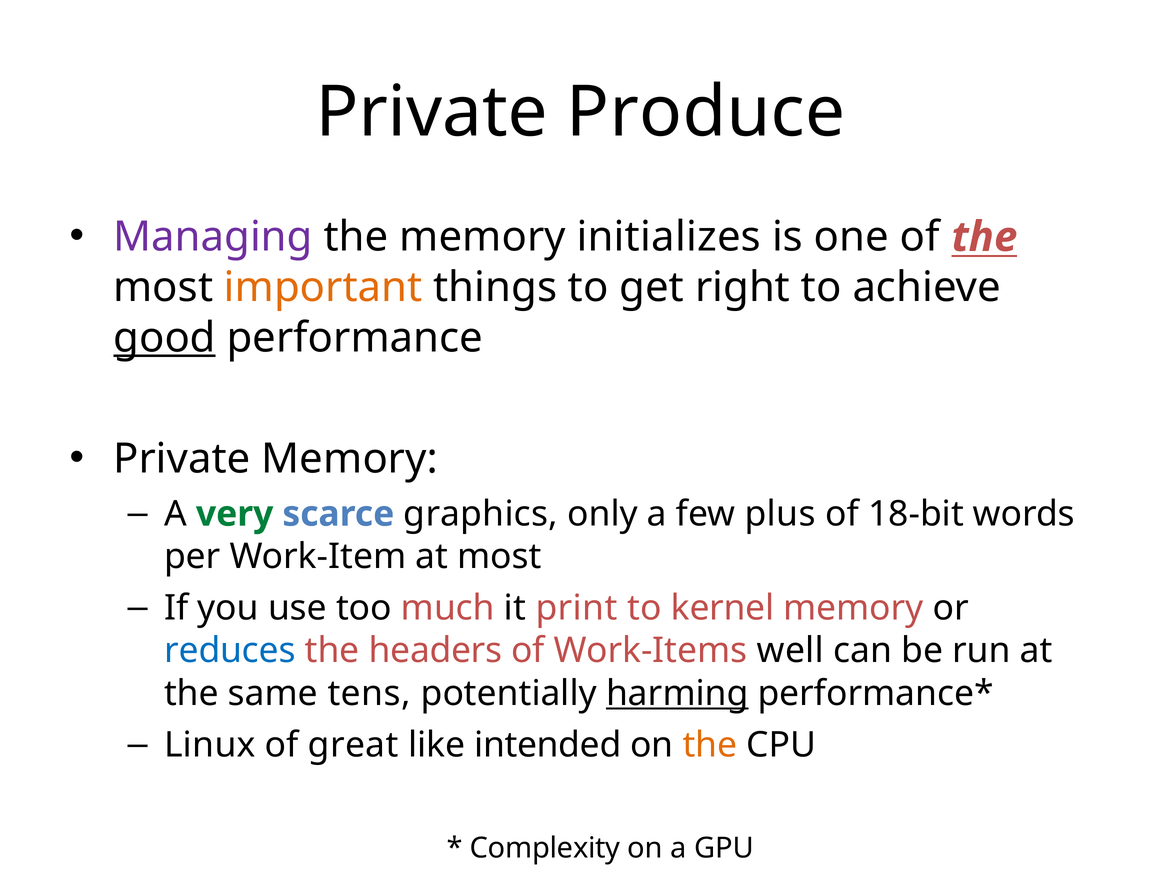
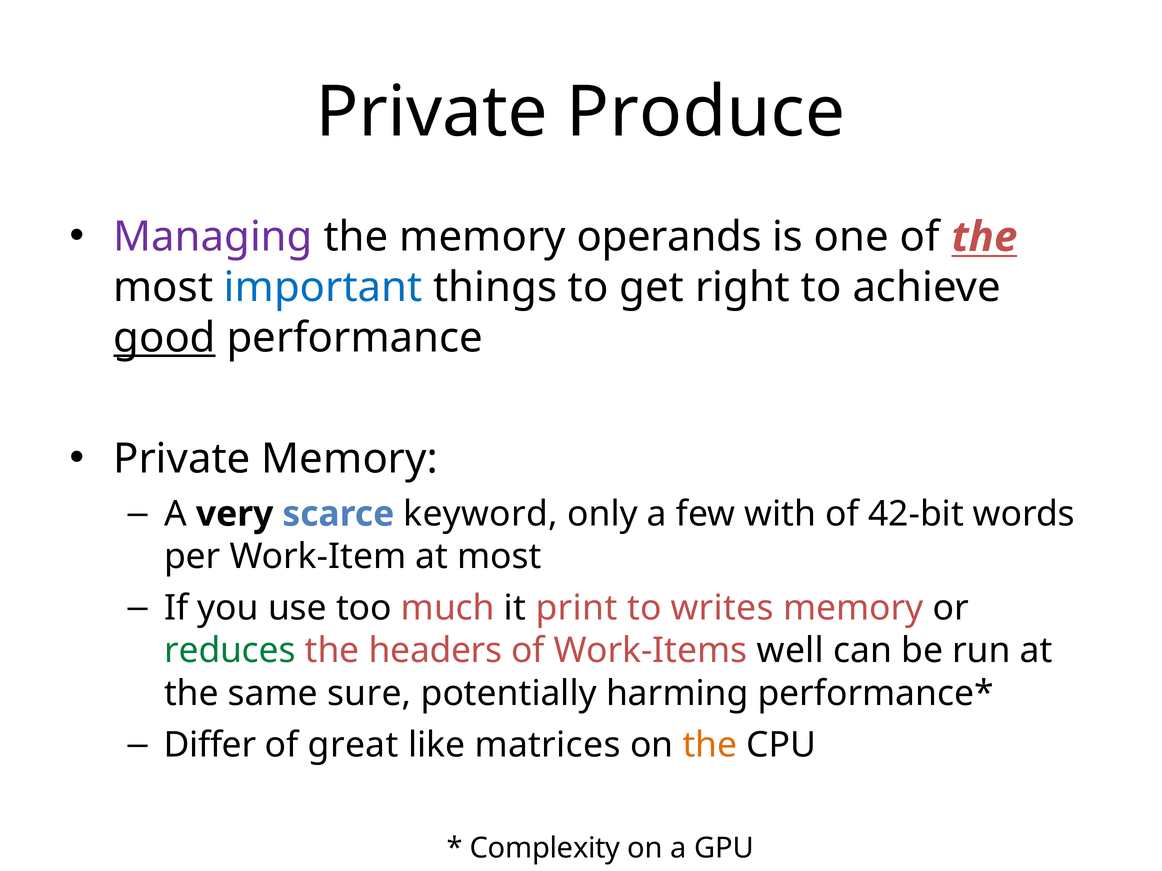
initializes: initializes -> operands (669, 237)
important colour: orange -> blue (323, 288)
very colour: green -> black (235, 514)
graphics: graphics -> keyword (481, 514)
plus: plus -> with (780, 514)
18-bit: 18-bit -> 42-bit (916, 514)
kernel: kernel -> writes (722, 609)
reduces colour: blue -> green (230, 651)
tens: tens -> sure (369, 694)
harming underline: present -> none (677, 694)
Linux: Linux -> Differ (210, 745)
intended: intended -> matrices (548, 745)
